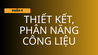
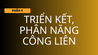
THIẾT: THIẾT -> TRIỂN (38, 20)
LIỆU: LIỆU -> LIÊN (65, 41)
